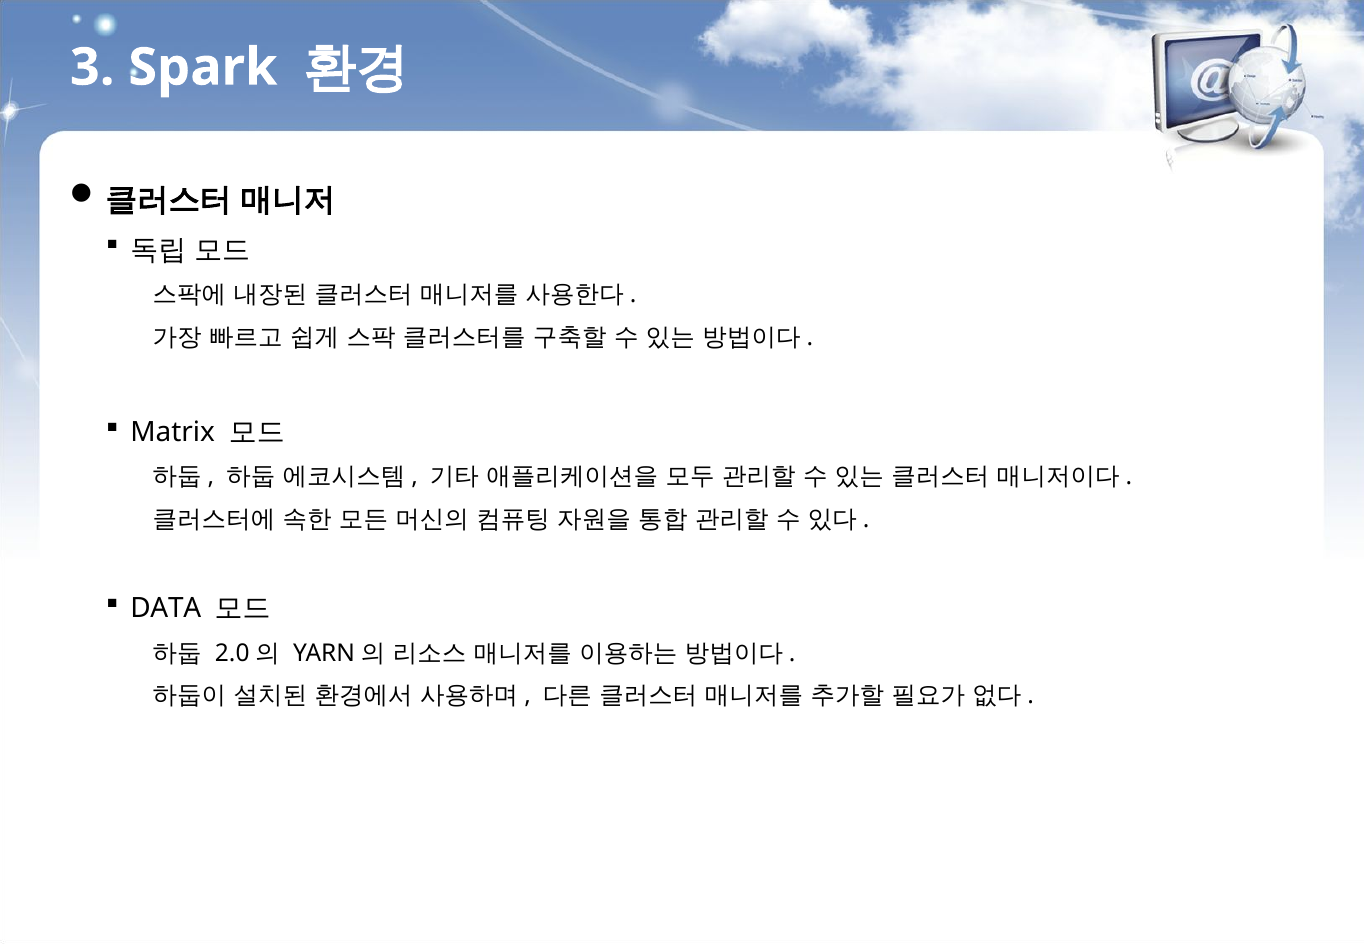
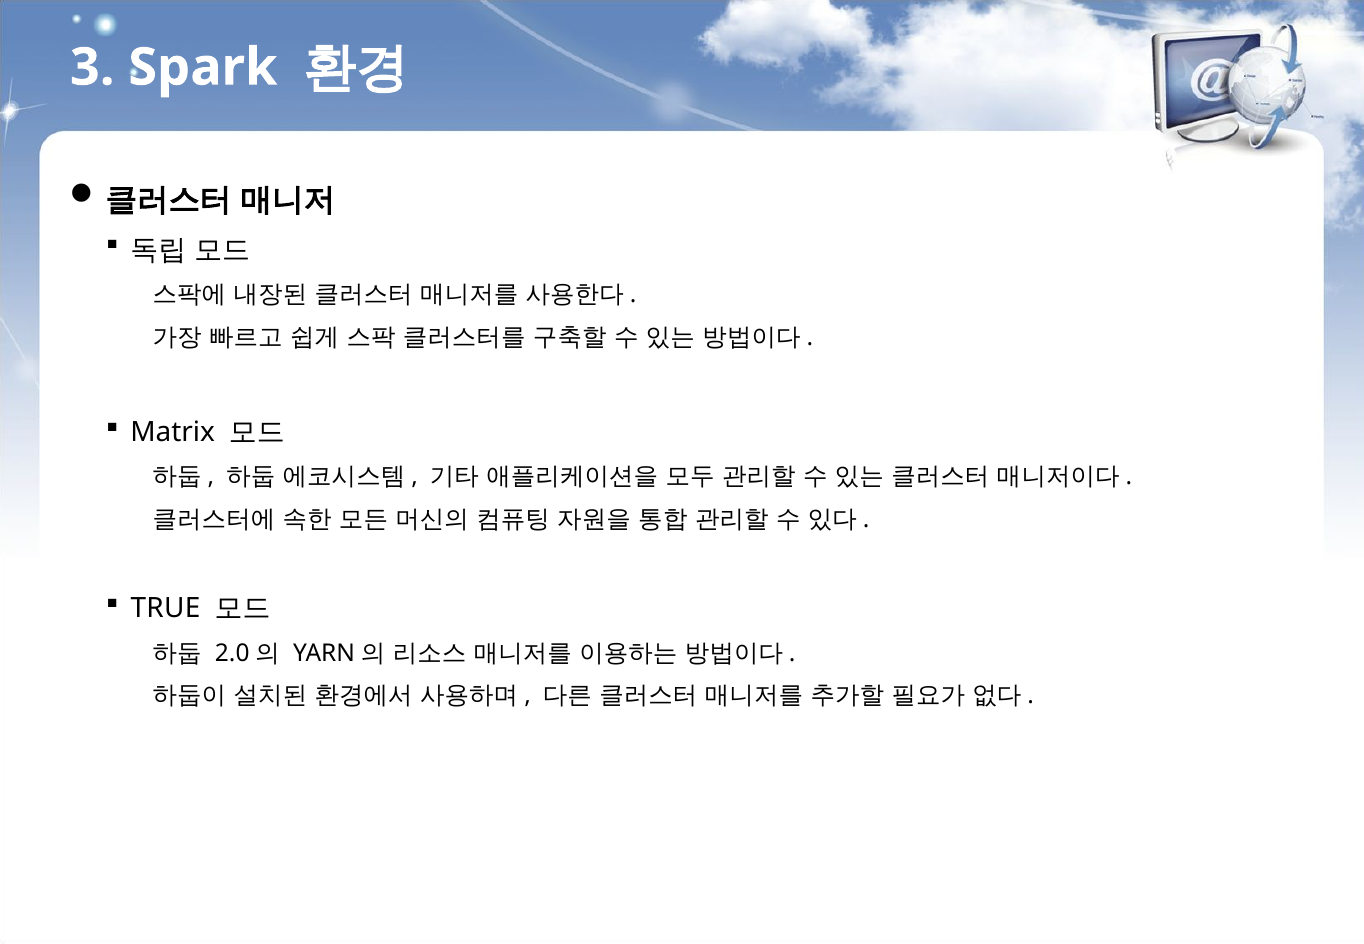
DATA: DATA -> TRUE (165, 609)
